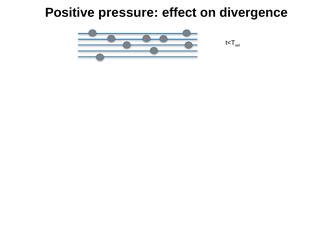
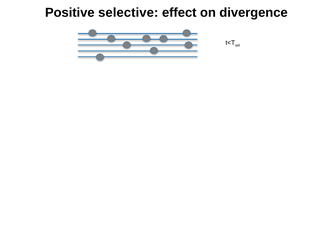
pressure: pressure -> selective (128, 13)
